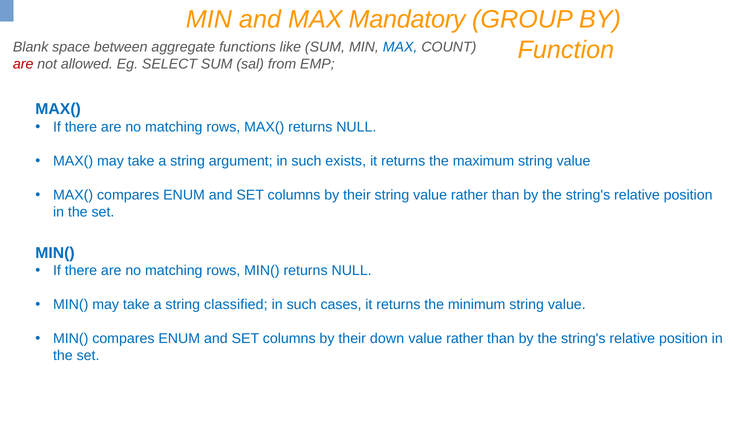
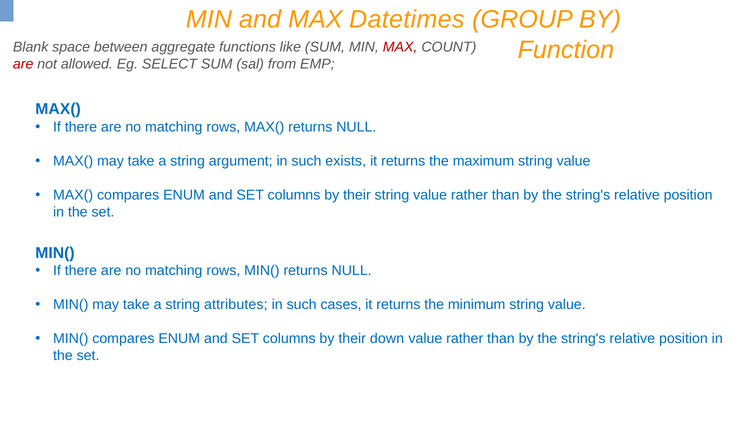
Mandatory: Mandatory -> Datetimes (407, 20)
MAX colour: blue -> red (400, 47)
classified: classified -> attributes (236, 305)
